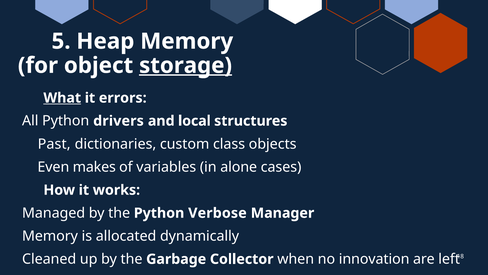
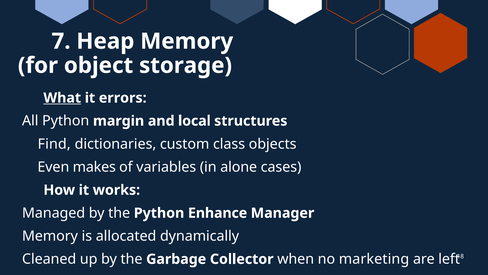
5: 5 -> 7 (61, 41)
storage underline: present -> none (186, 65)
drivers: drivers -> margin (119, 121)
Past: Past -> Find (54, 144)
Verbose: Verbose -> Enhance (218, 213)
innovation: innovation -> marketing (374, 259)
